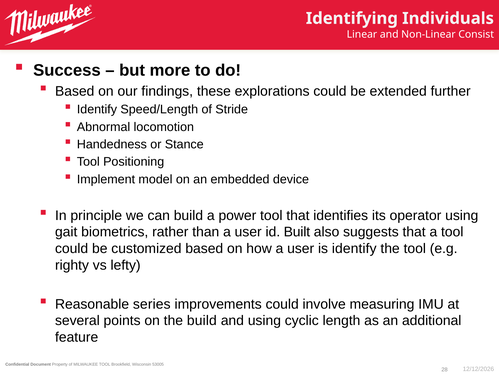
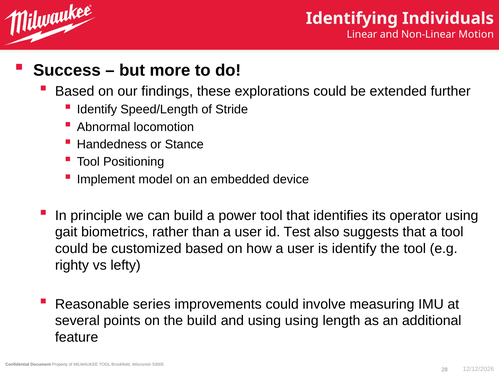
Consist: Consist -> Motion (476, 34)
Built: Built -> Test (297, 232)
using cyclic: cyclic -> using (302, 321)
